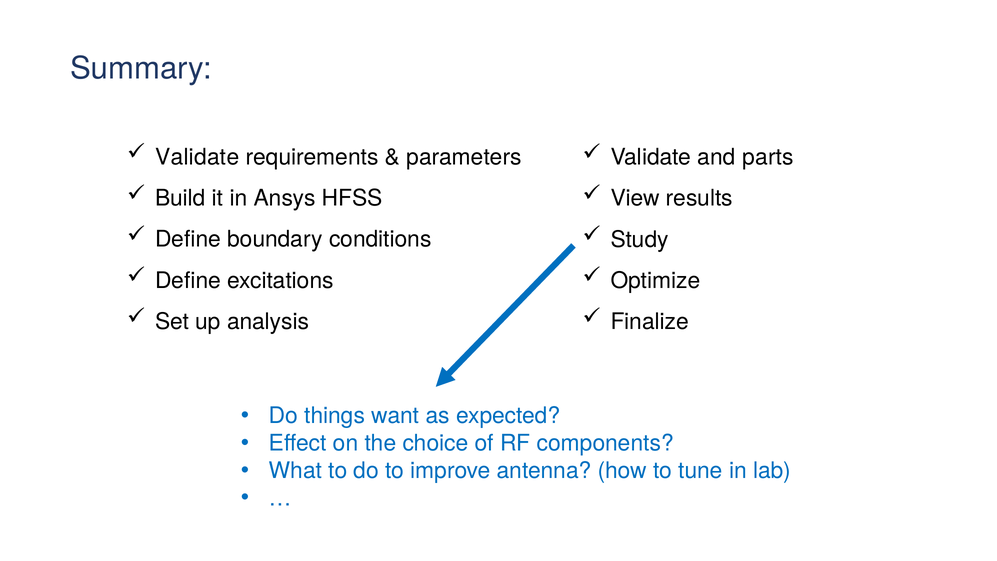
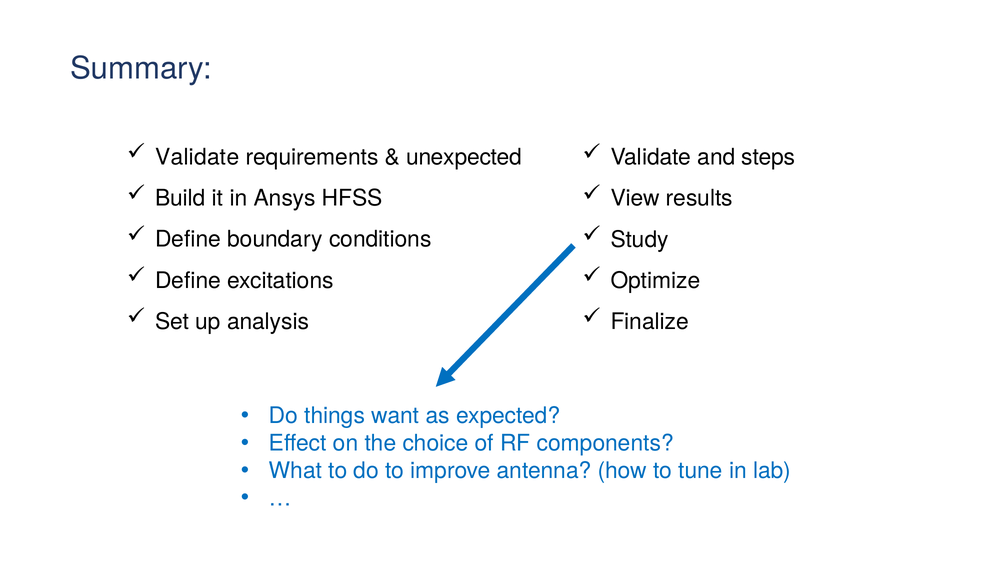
parameters: parameters -> unexpected (464, 157)
parts: parts -> steps (768, 157)
